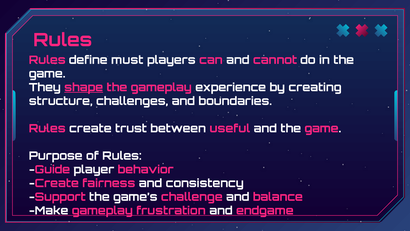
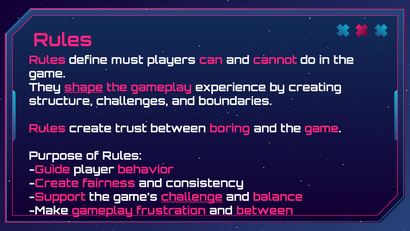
useful: useful -> boring (230, 128)
challenge underline: none -> present (192, 197)
and endgame: endgame -> between (265, 210)
